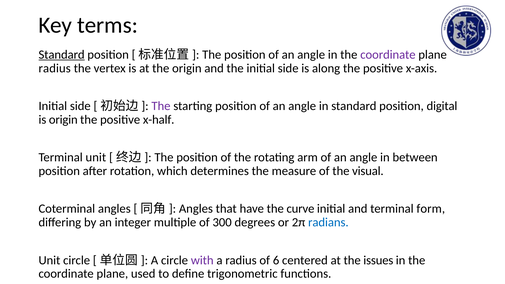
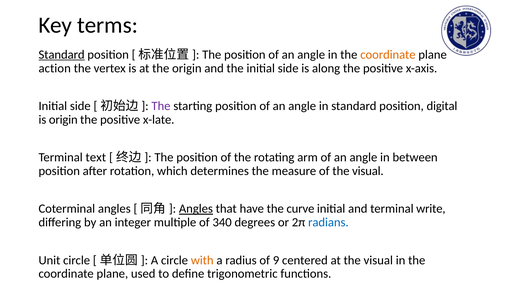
coordinate colour: purple -> orange (388, 55)
radius: radius -> action (55, 68)
x-half: x-half -> x-late (159, 120)
Terminal unit: unit -> text (96, 157)
Angles underline: none -> present (196, 209)
form: form -> write (431, 209)
300: 300 -> 340 (222, 222)
with colour: purple -> orange (202, 260)
6: 6 -> 9 (276, 260)
at the issues: issues -> visual (378, 260)
